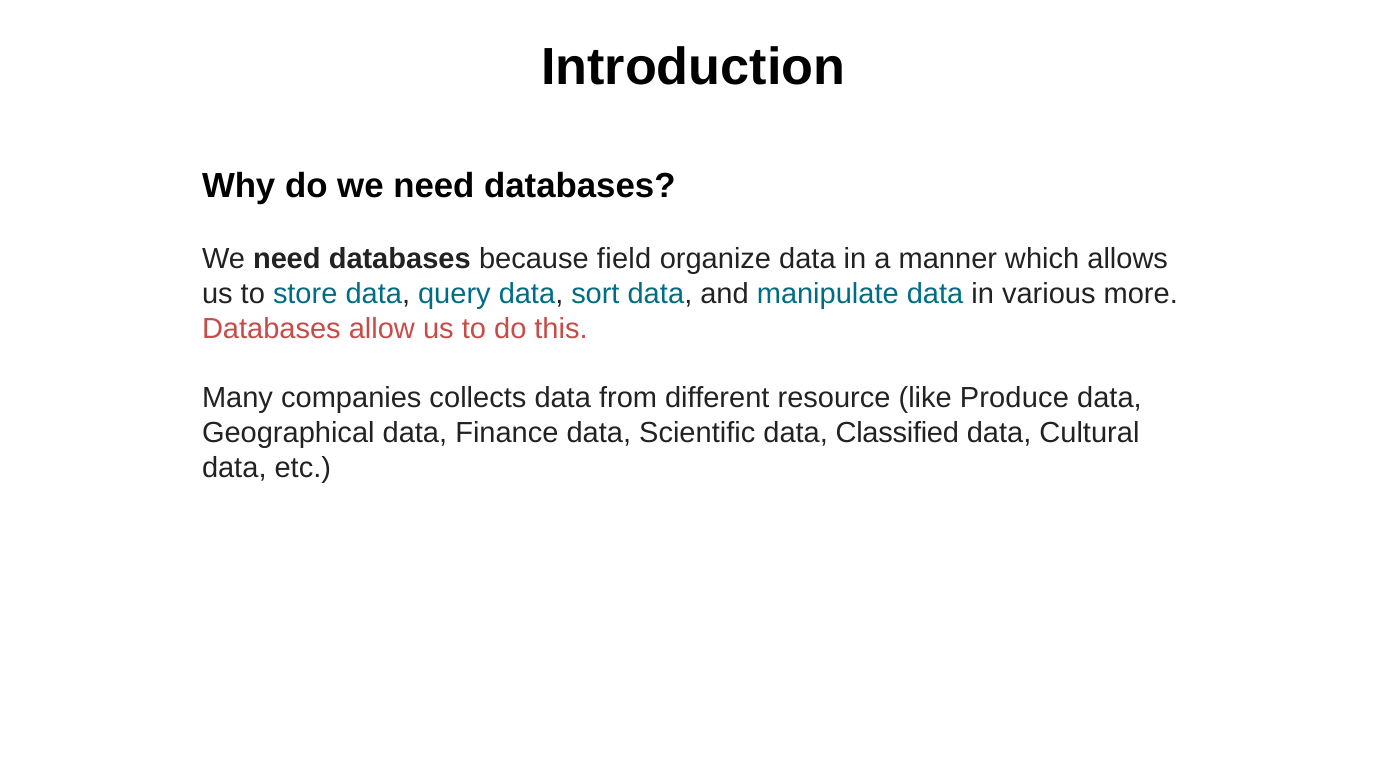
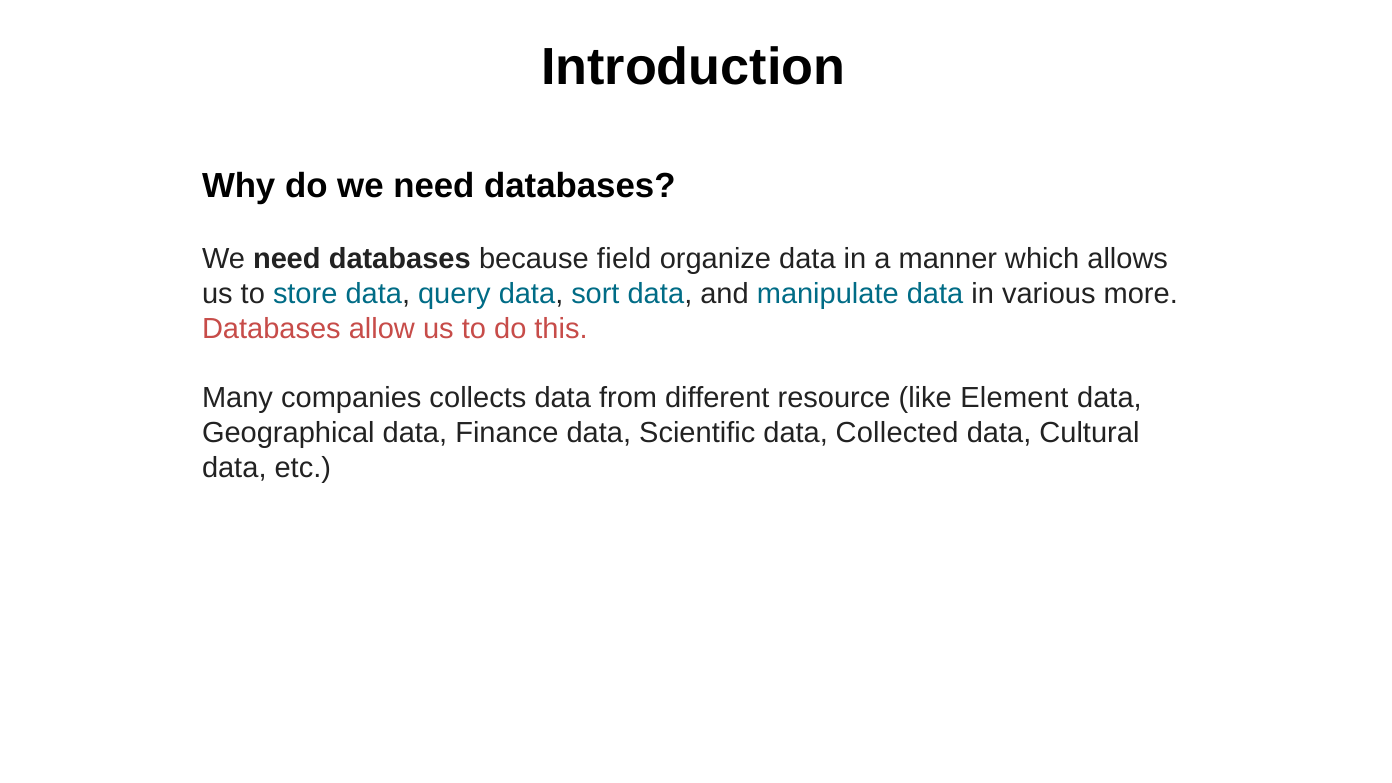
Produce: Produce -> Element (1014, 398)
Classified: Classified -> Collected (897, 433)
